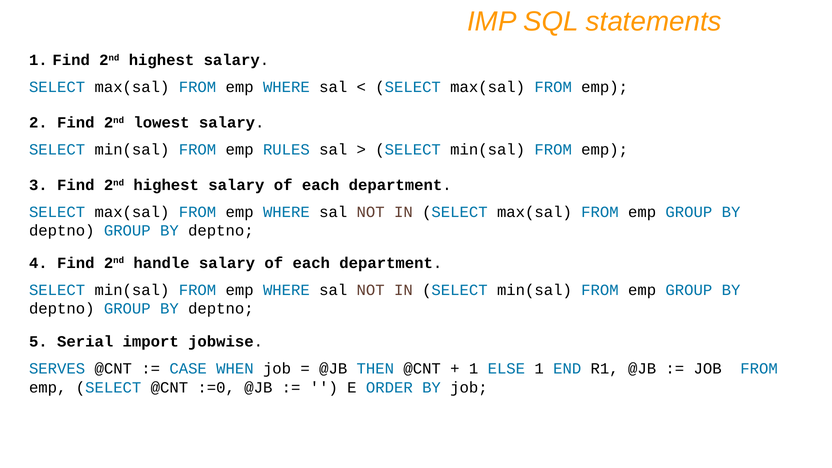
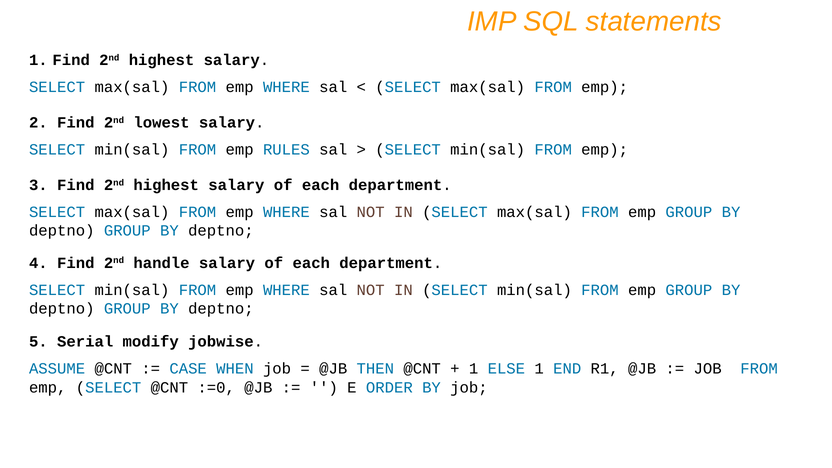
import: import -> modify (151, 342)
SERVES: SERVES -> ASSUME (57, 369)
